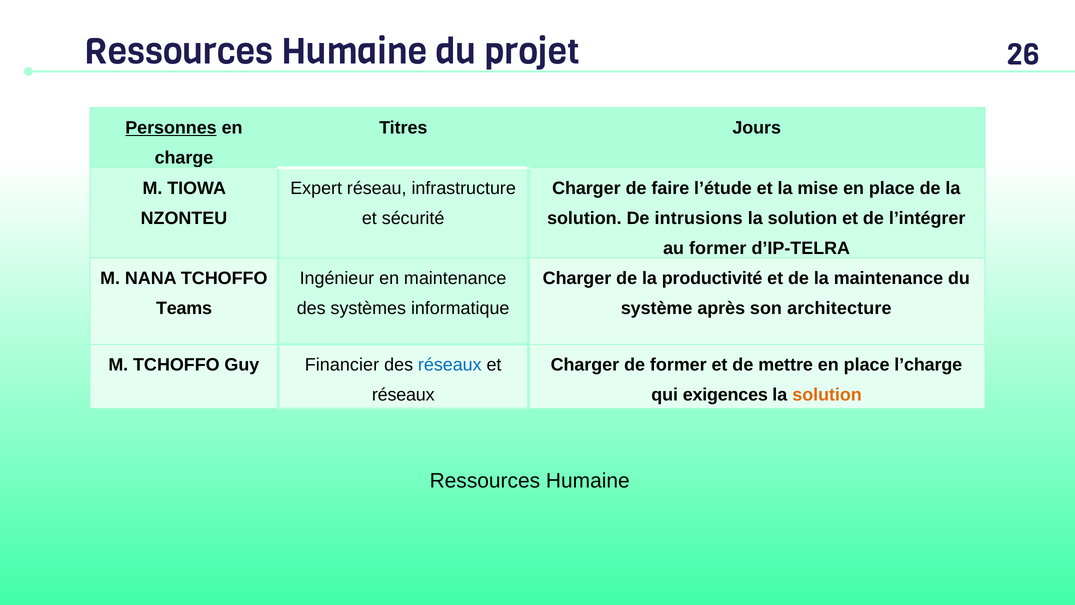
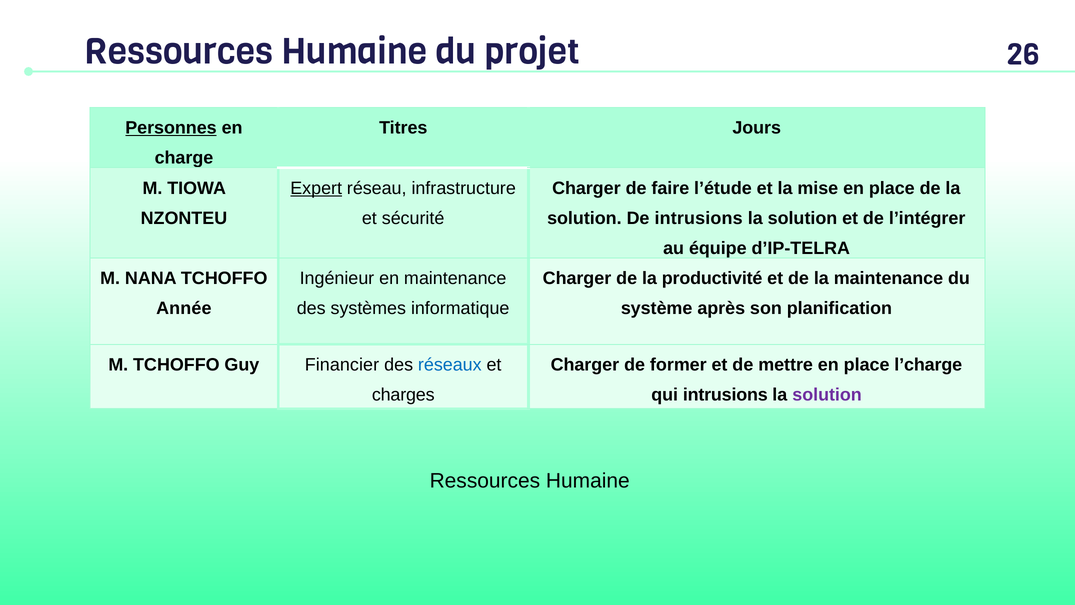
Expert underline: none -> present (316, 188)
au former: former -> équipe (718, 248)
Teams: Teams -> Année (184, 308)
architecture: architecture -> planification (839, 308)
réseaux: réseaux -> charges (403, 395)
qui exigences: exigences -> intrusions (725, 395)
solution colour: orange -> purple (827, 395)
